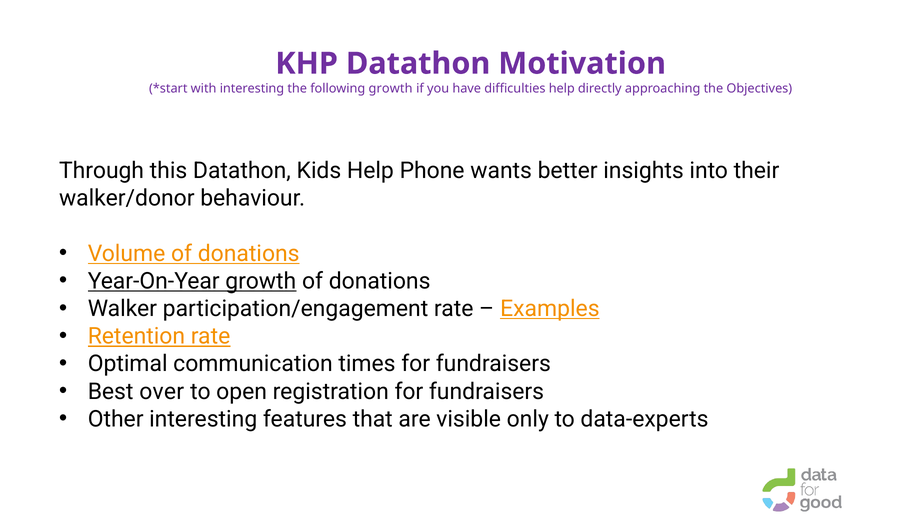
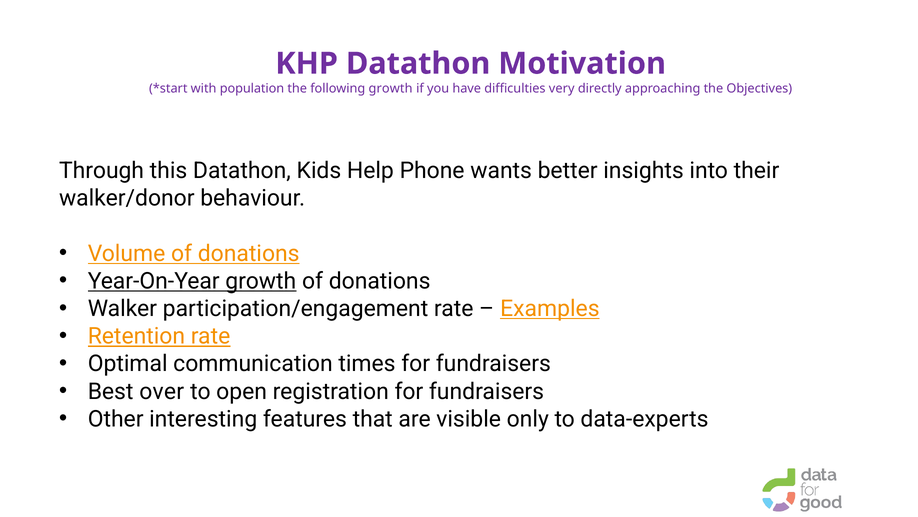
with interesting: interesting -> population (252, 88)
difficulties help: help -> very (562, 88)
